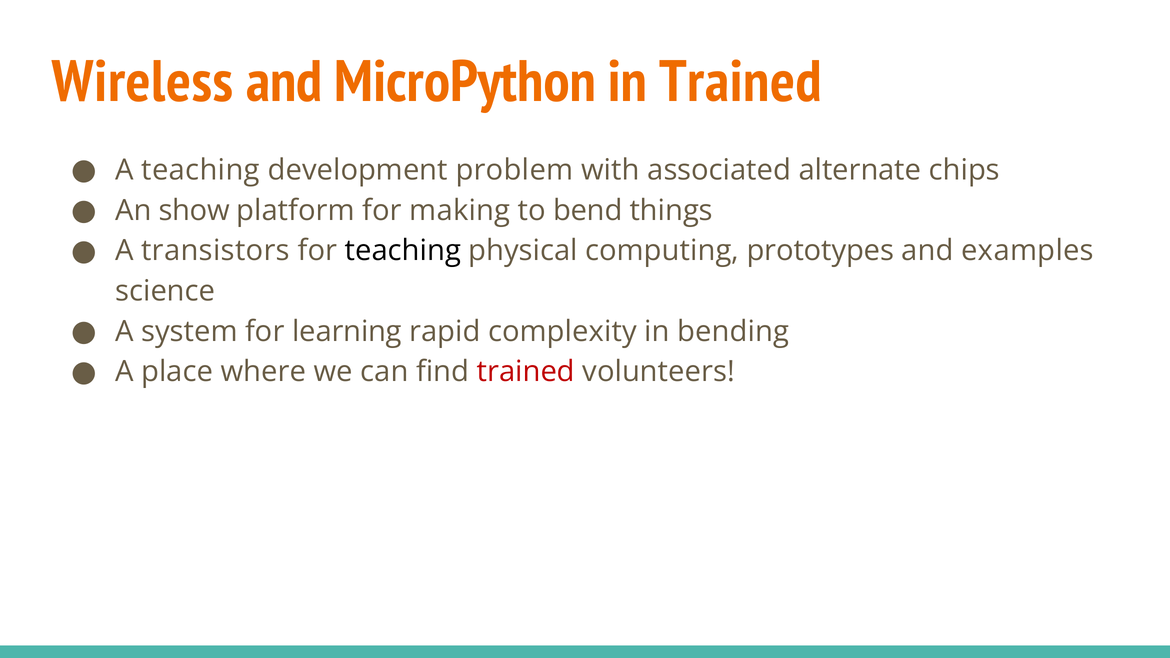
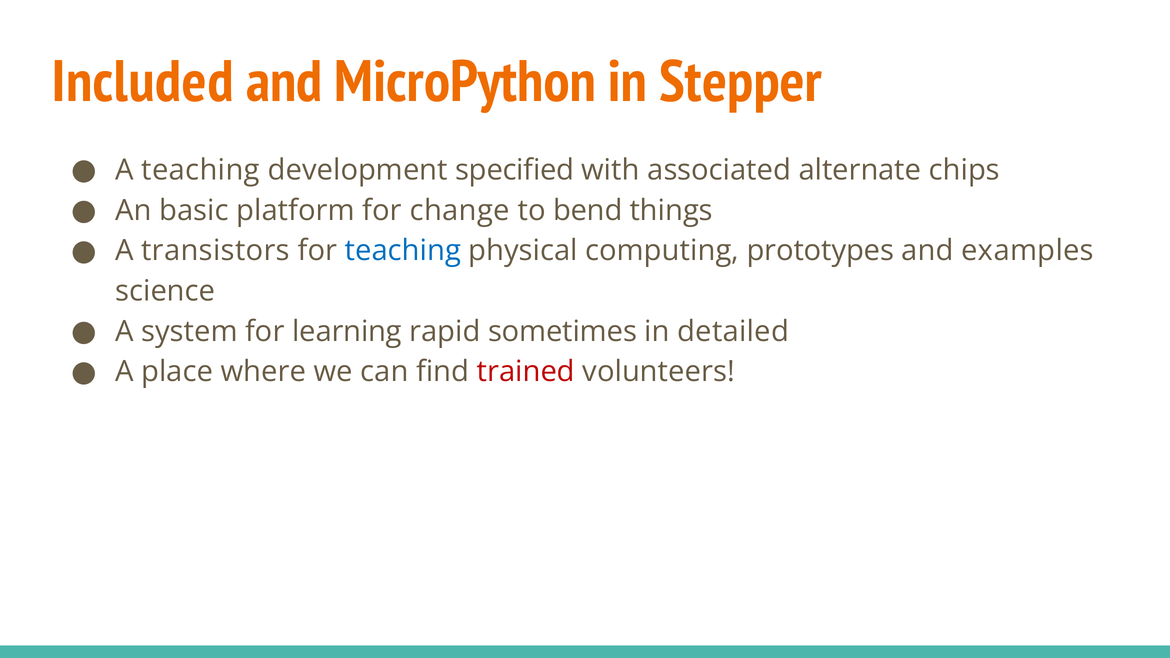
Wireless: Wireless -> Included (143, 82)
in Trained: Trained -> Stepper (741, 82)
problem: problem -> specified (515, 170)
show: show -> basic (194, 210)
making: making -> change (460, 210)
teaching colour: black -> blue (403, 251)
complexity: complexity -> sometimes (563, 332)
bending: bending -> detailed (733, 332)
